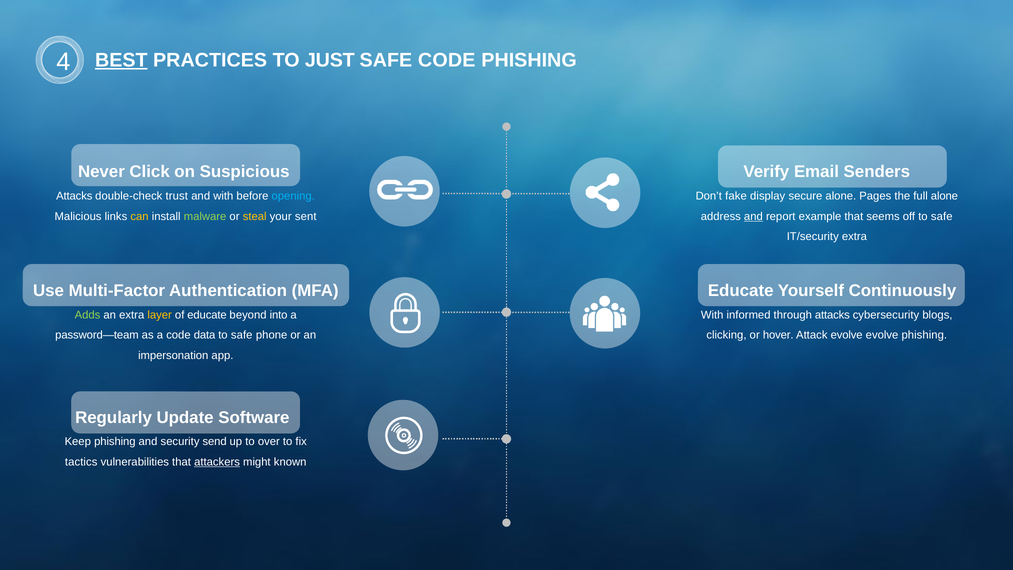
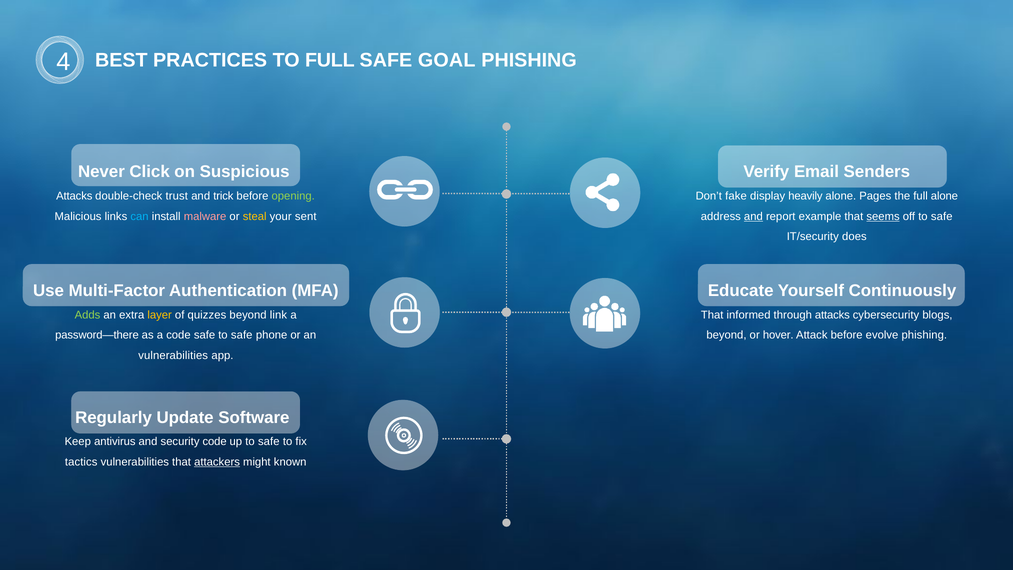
BEST underline: present -> none (121, 60)
TO JUST: JUST -> FULL (330, 60)
SAFE CODE: CODE -> GOAL (447, 60)
and with: with -> trick (223, 196)
opening colour: light blue -> light green (293, 196)
secure: secure -> heavily (805, 196)
can colour: yellow -> light blue (139, 216)
malware colour: light green -> pink (205, 216)
seems underline: none -> present (883, 216)
IT/security extra: extra -> does (854, 237)
With: With -> That (712, 315)
of educate: educate -> quizzes (207, 315)
into: into -> link (278, 315)
password—team: password—team -> password—there (97, 335)
code data: data -> safe (205, 335)
clicking: clicking -> beyond (726, 335)
Attack evolve: evolve -> before (847, 335)
impersonation: impersonation -> vulnerabilities (173, 355)
Keep phishing: phishing -> antivirus (115, 441)
security send: send -> code (215, 441)
up to over: over -> safe (269, 441)
